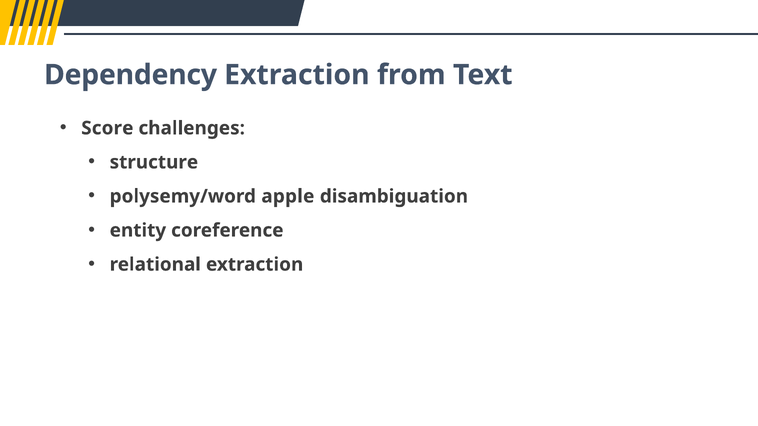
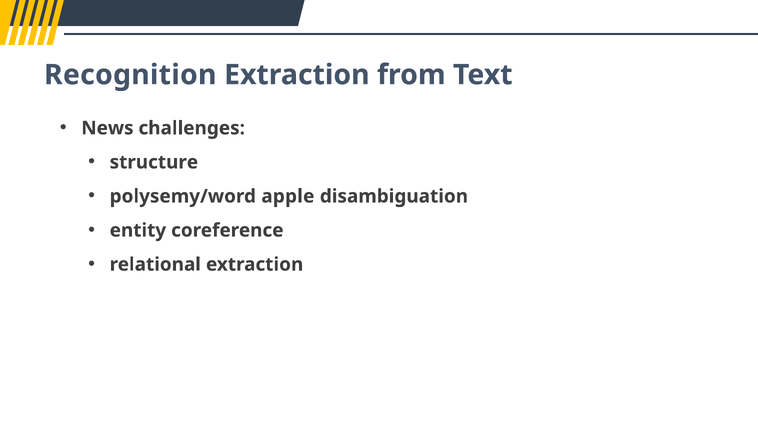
Dependency: Dependency -> Recognition (130, 75)
Score: Score -> News (107, 128)
